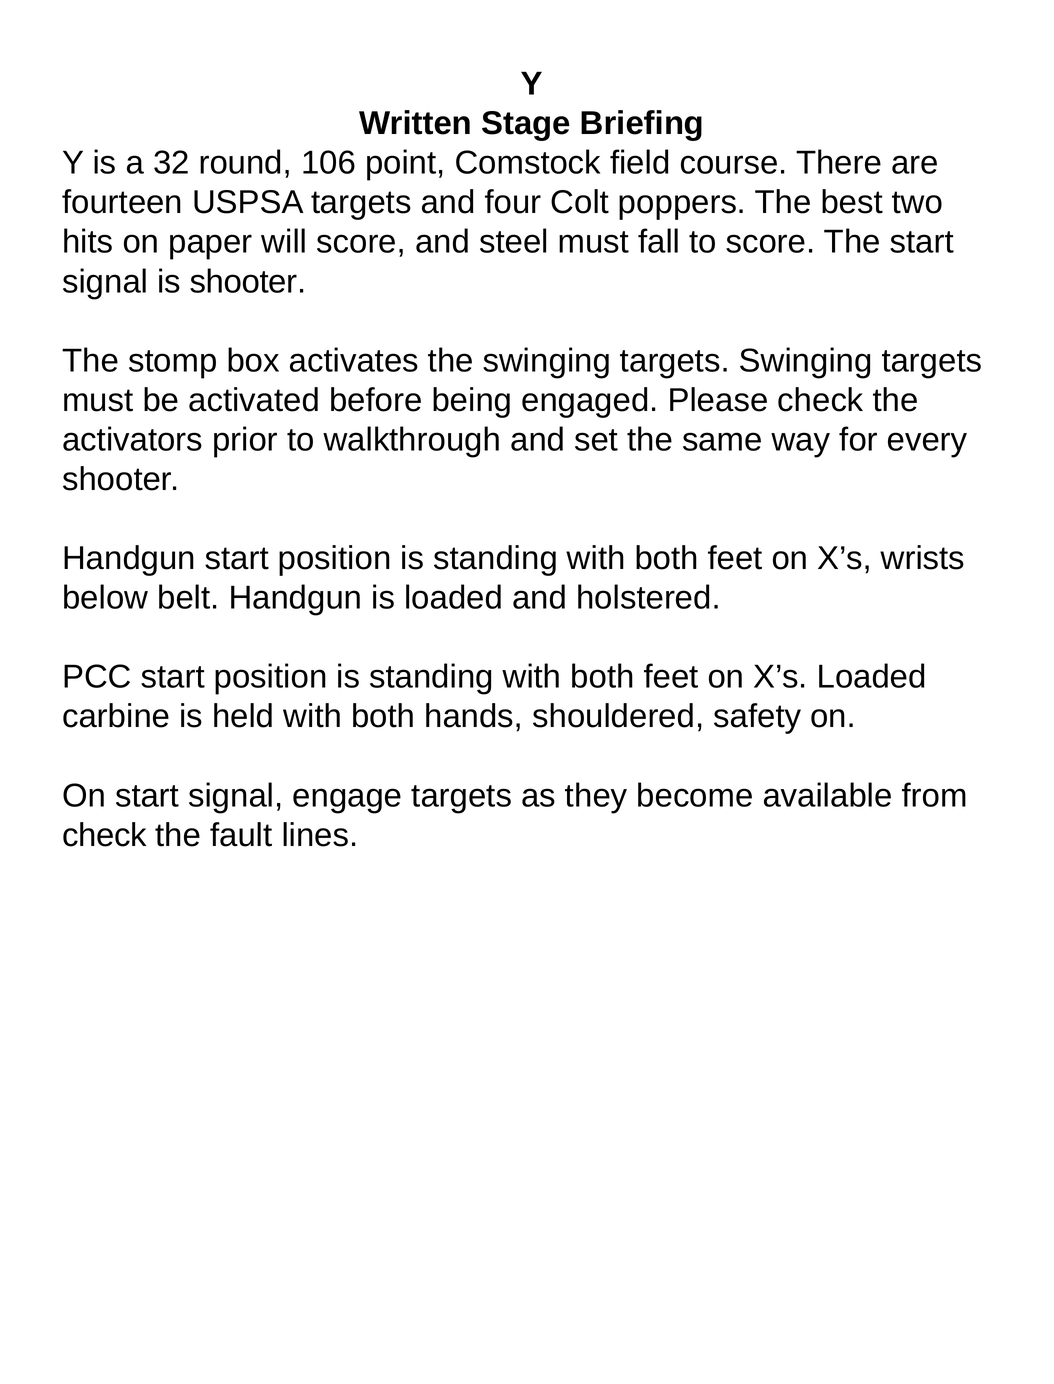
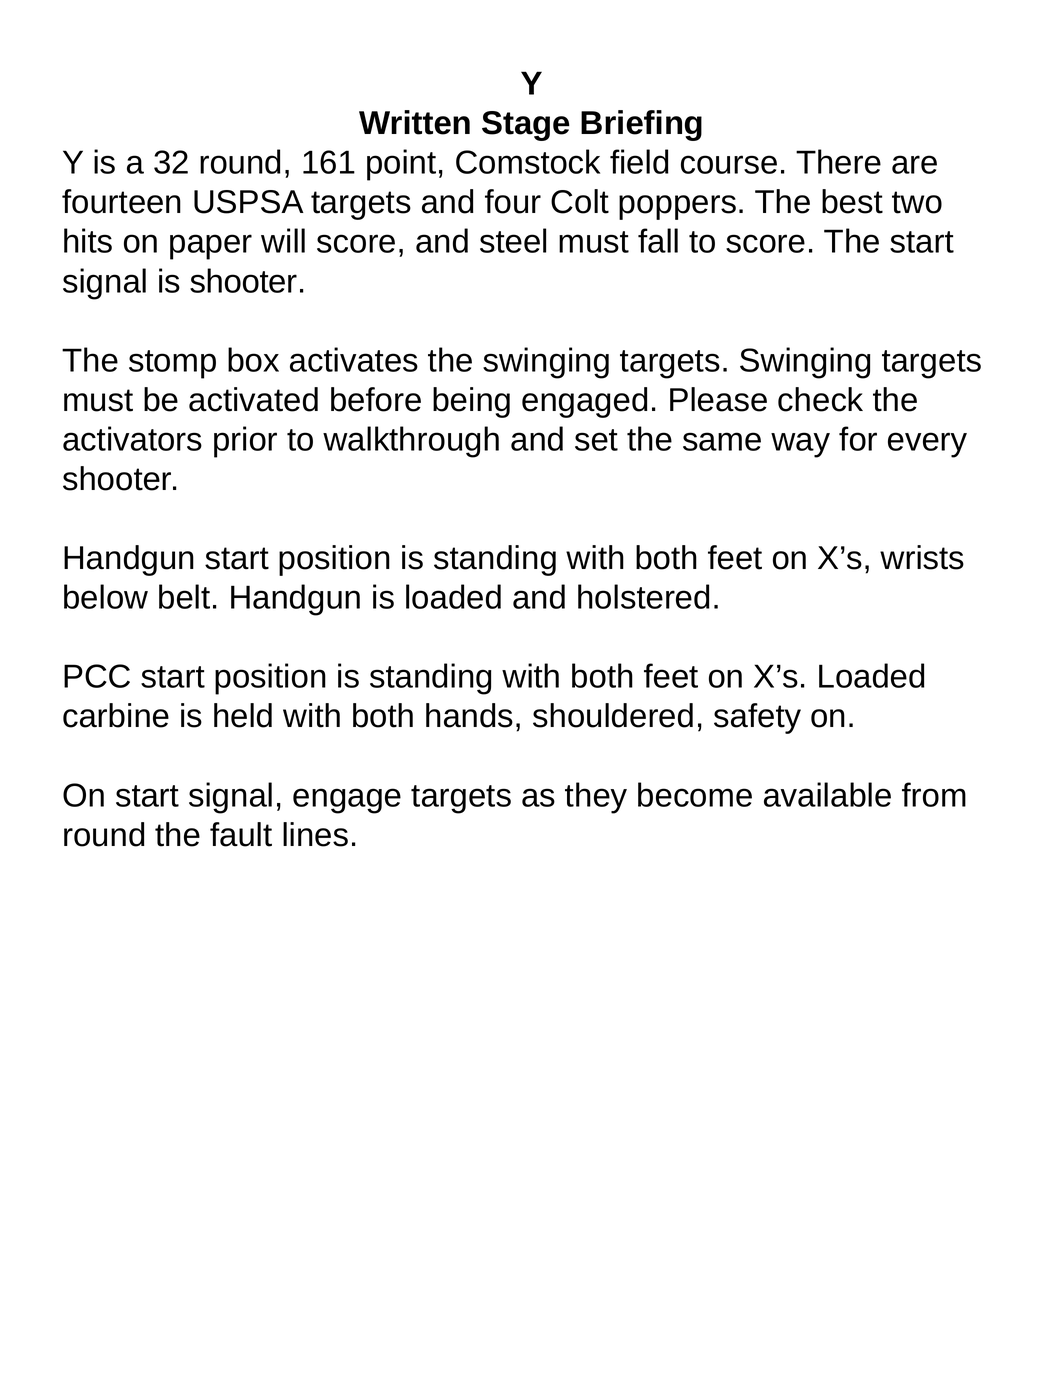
106: 106 -> 161 (329, 163)
check: check -> round (104, 835)
